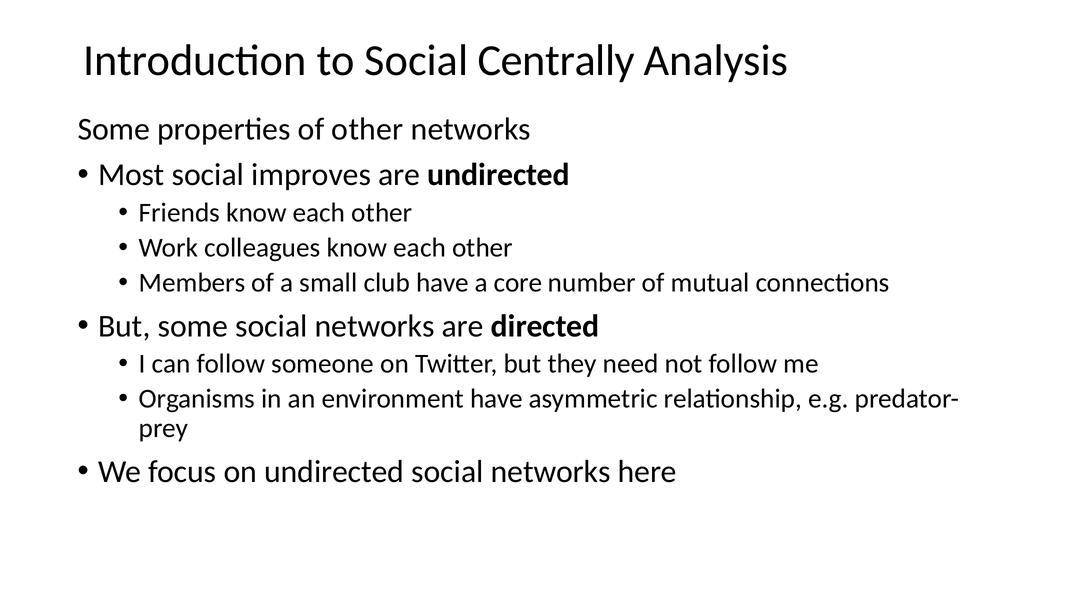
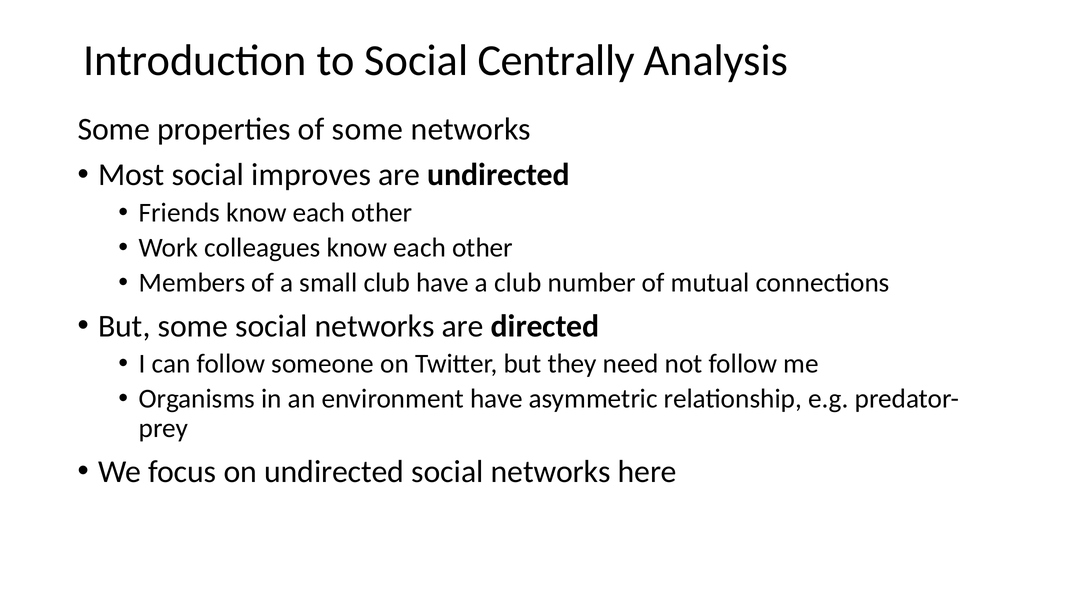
of other: other -> some (367, 129)
a core: core -> club (518, 283)
